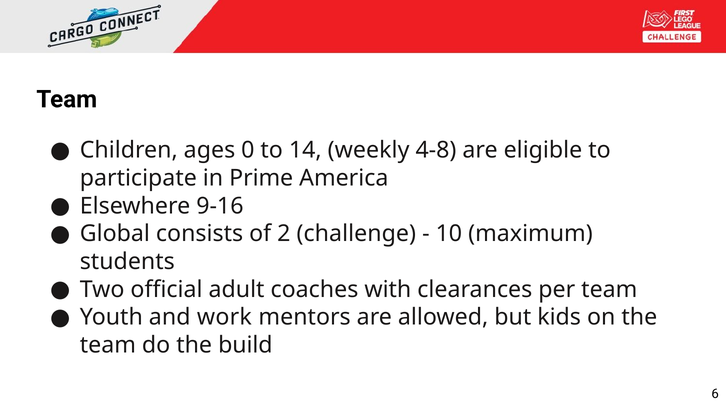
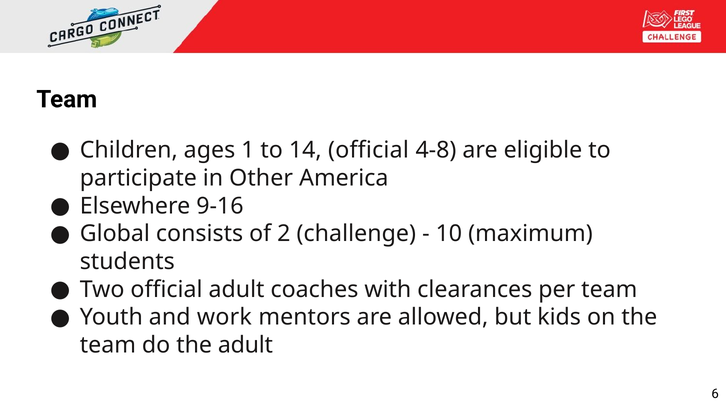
0: 0 -> 1 (248, 150)
14 weekly: weekly -> official (368, 150)
Prime: Prime -> Other (261, 178)
the build: build -> adult (245, 345)
